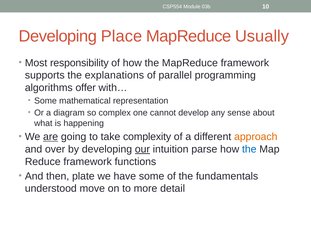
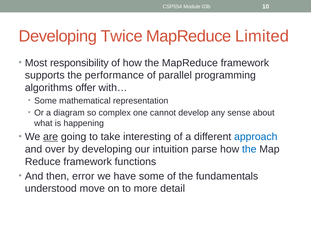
Place: Place -> Twice (122, 36)
Usually: Usually -> Limited (262, 36)
explanations: explanations -> performance (114, 75)
complexity: complexity -> interesting (147, 137)
approach colour: orange -> blue (256, 137)
our underline: present -> none (142, 149)
plate: plate -> error (83, 176)
